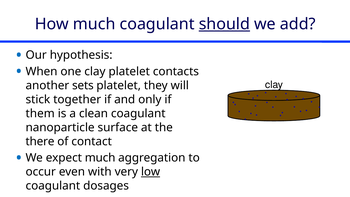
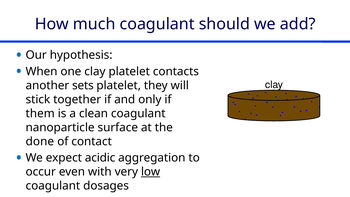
should underline: present -> none (224, 24)
there: there -> done (40, 141)
expect much: much -> acidic (100, 158)
